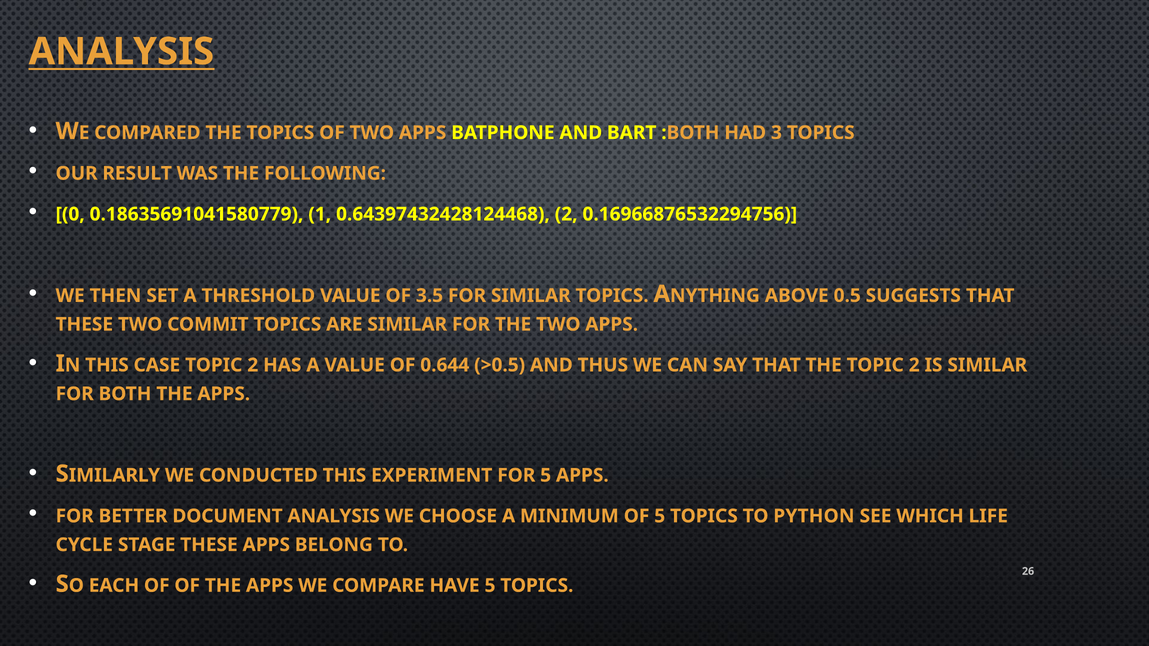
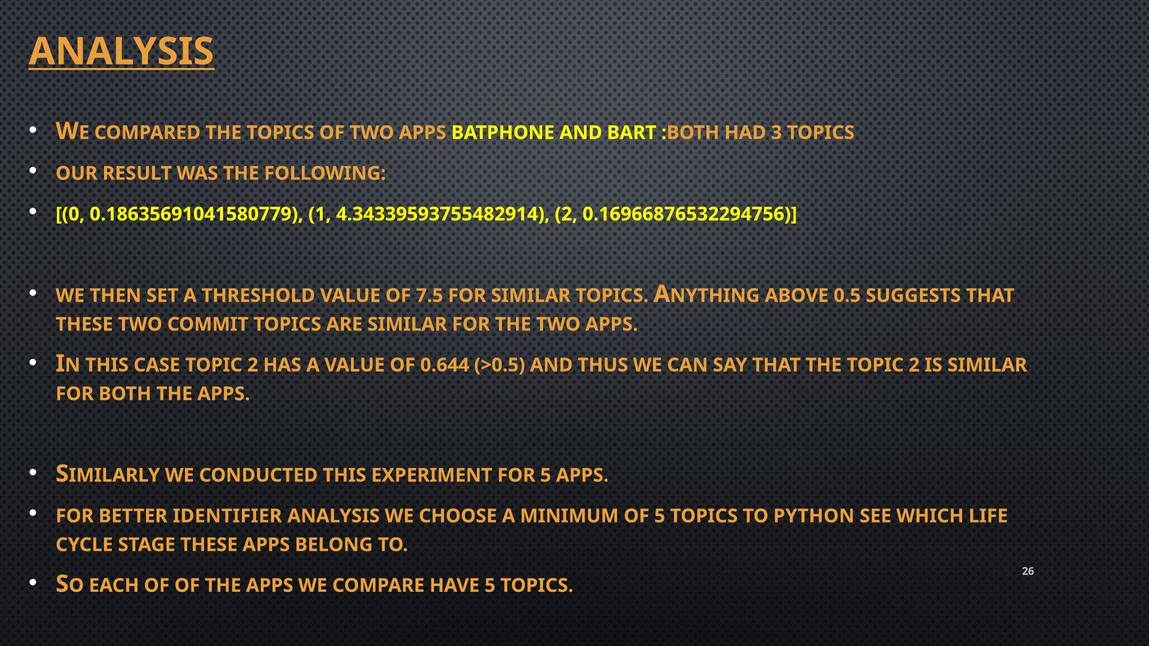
0.64397432428124468: 0.64397432428124468 -> 4.34339593755482914 (443, 214)
3.5: 3.5 -> 7.5 (430, 296)
DOCUMENT: DOCUMENT -> IDENTIFIER (227, 516)
